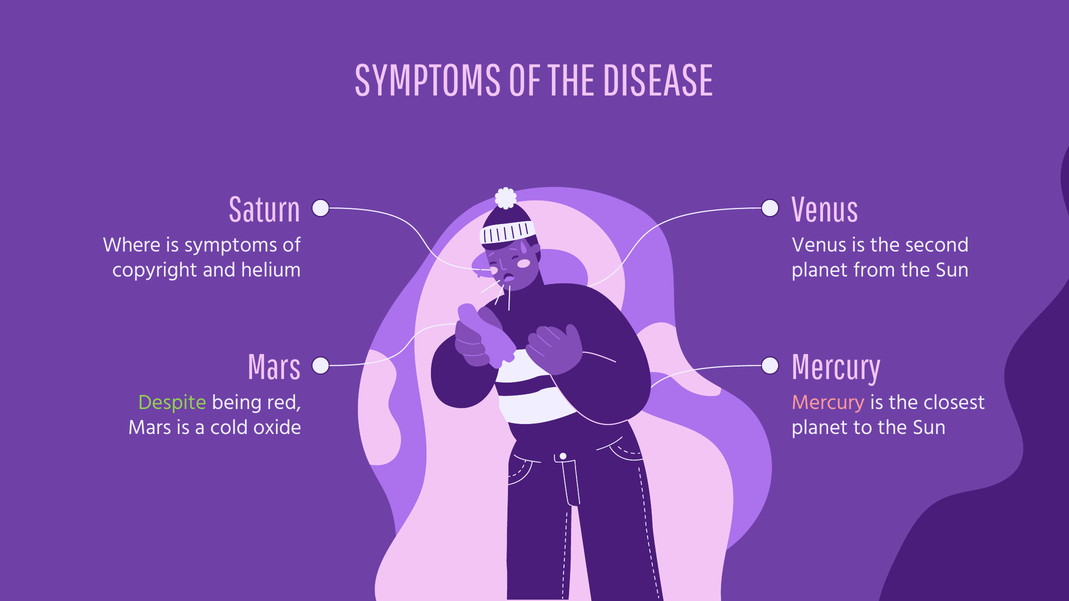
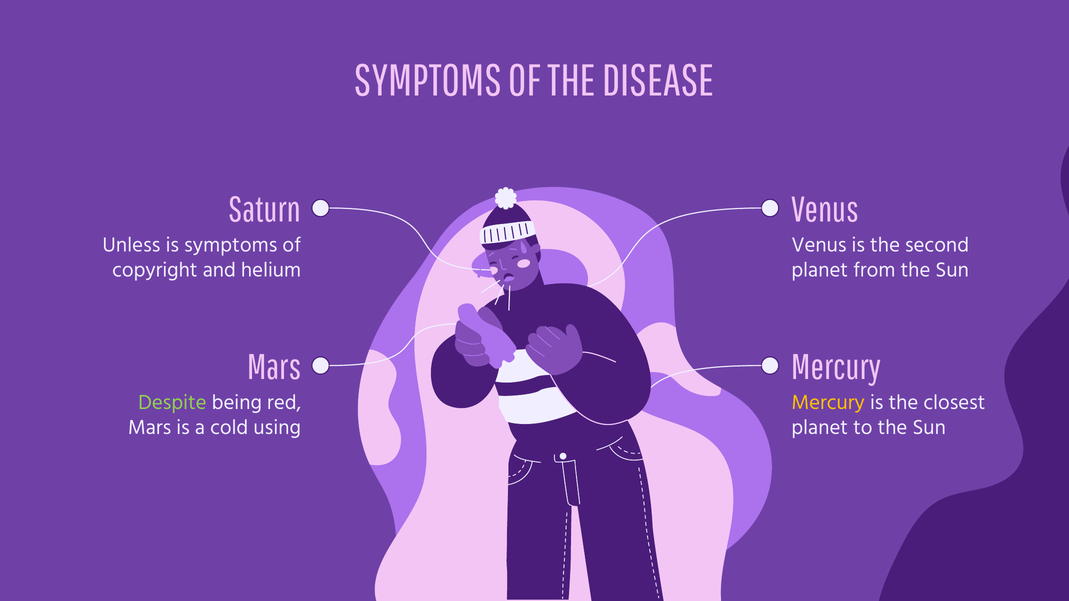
Where: Where -> Unless (131, 245)
Mercury colour: pink -> yellow (828, 403)
oxide: oxide -> using (277, 428)
